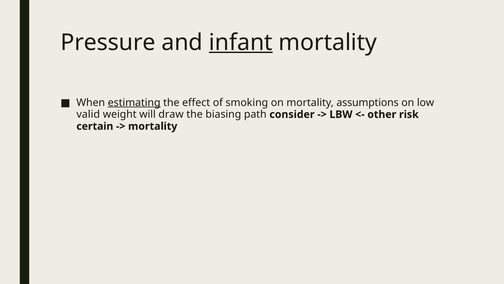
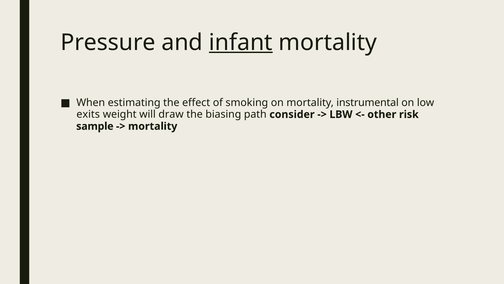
estimating underline: present -> none (134, 102)
assumptions: assumptions -> instrumental (368, 102)
valid: valid -> exits (88, 114)
certain: certain -> sample (95, 126)
